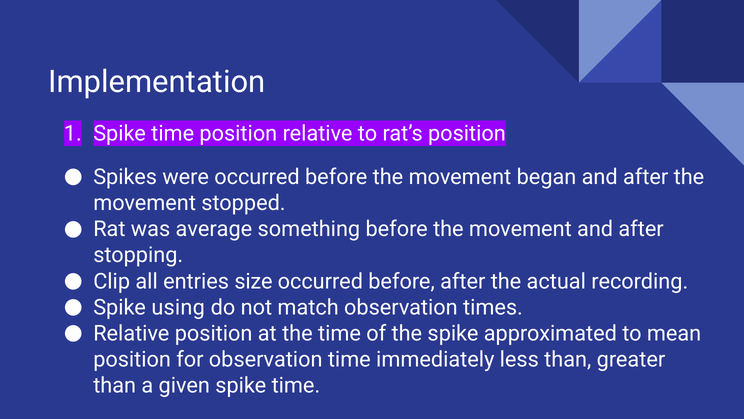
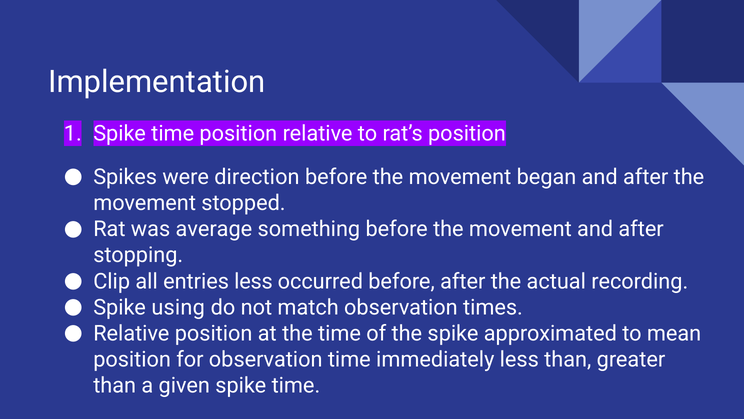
were occurred: occurred -> direction (257, 177)
entries size: size -> less (253, 281)
